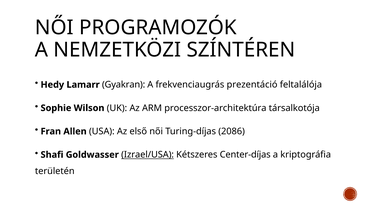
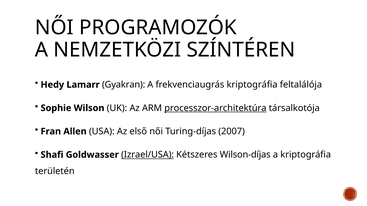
frekvenciaugrás prezentáció: prezentáció -> kriptográfia (252, 85)
processzor-architektúra underline: none -> present (215, 108)
2086: 2086 -> 2007 (232, 132)
Center-díjas: Center-díjas -> Wilson-díjas (245, 155)
